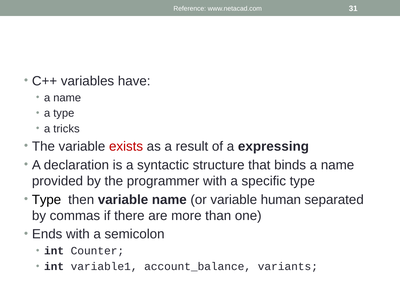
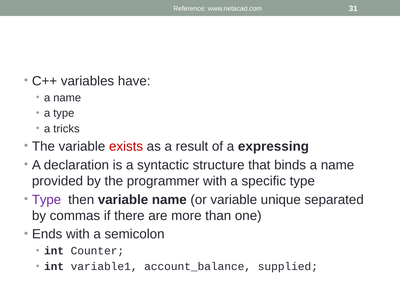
Type colour: black -> purple (46, 200)
human: human -> unique (281, 200)
variants: variants -> supplied (288, 267)
